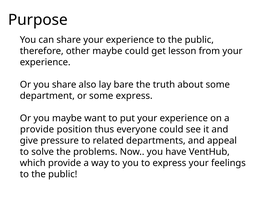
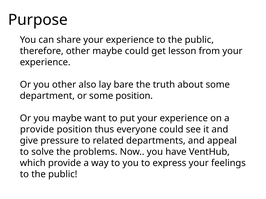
you share: share -> other (64, 85)
some express: express -> position (134, 96)
